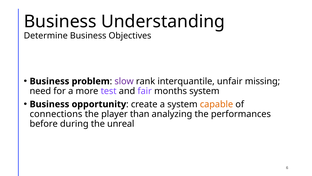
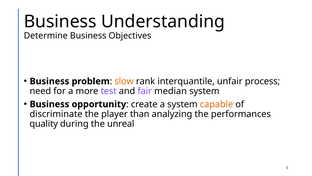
slow colour: purple -> orange (124, 81)
missing: missing -> process (262, 81)
months: months -> median (171, 91)
connections: connections -> discriminate (56, 114)
before: before -> quality (44, 124)
